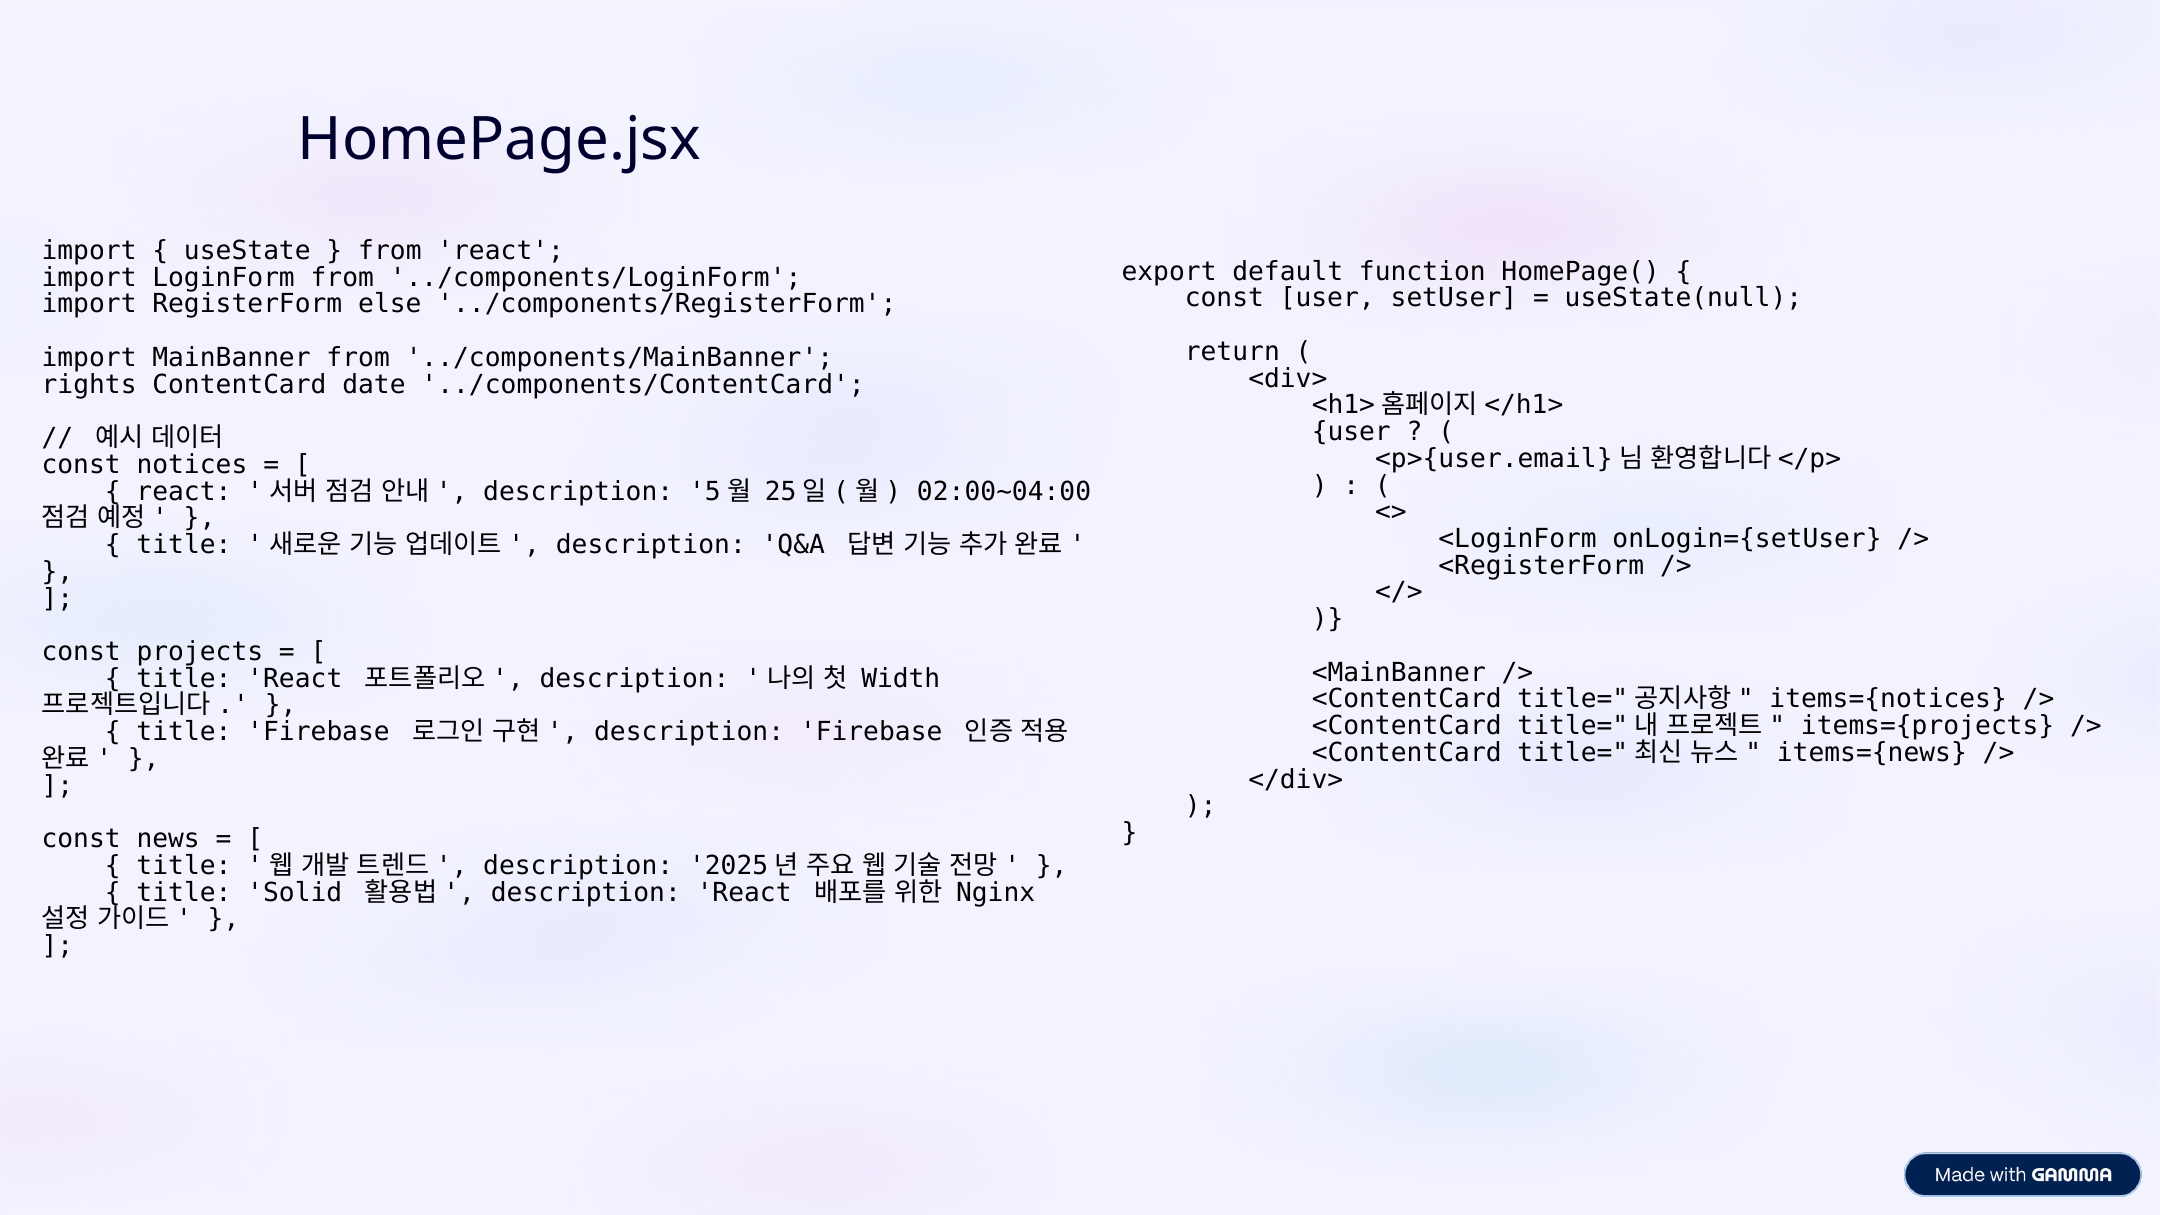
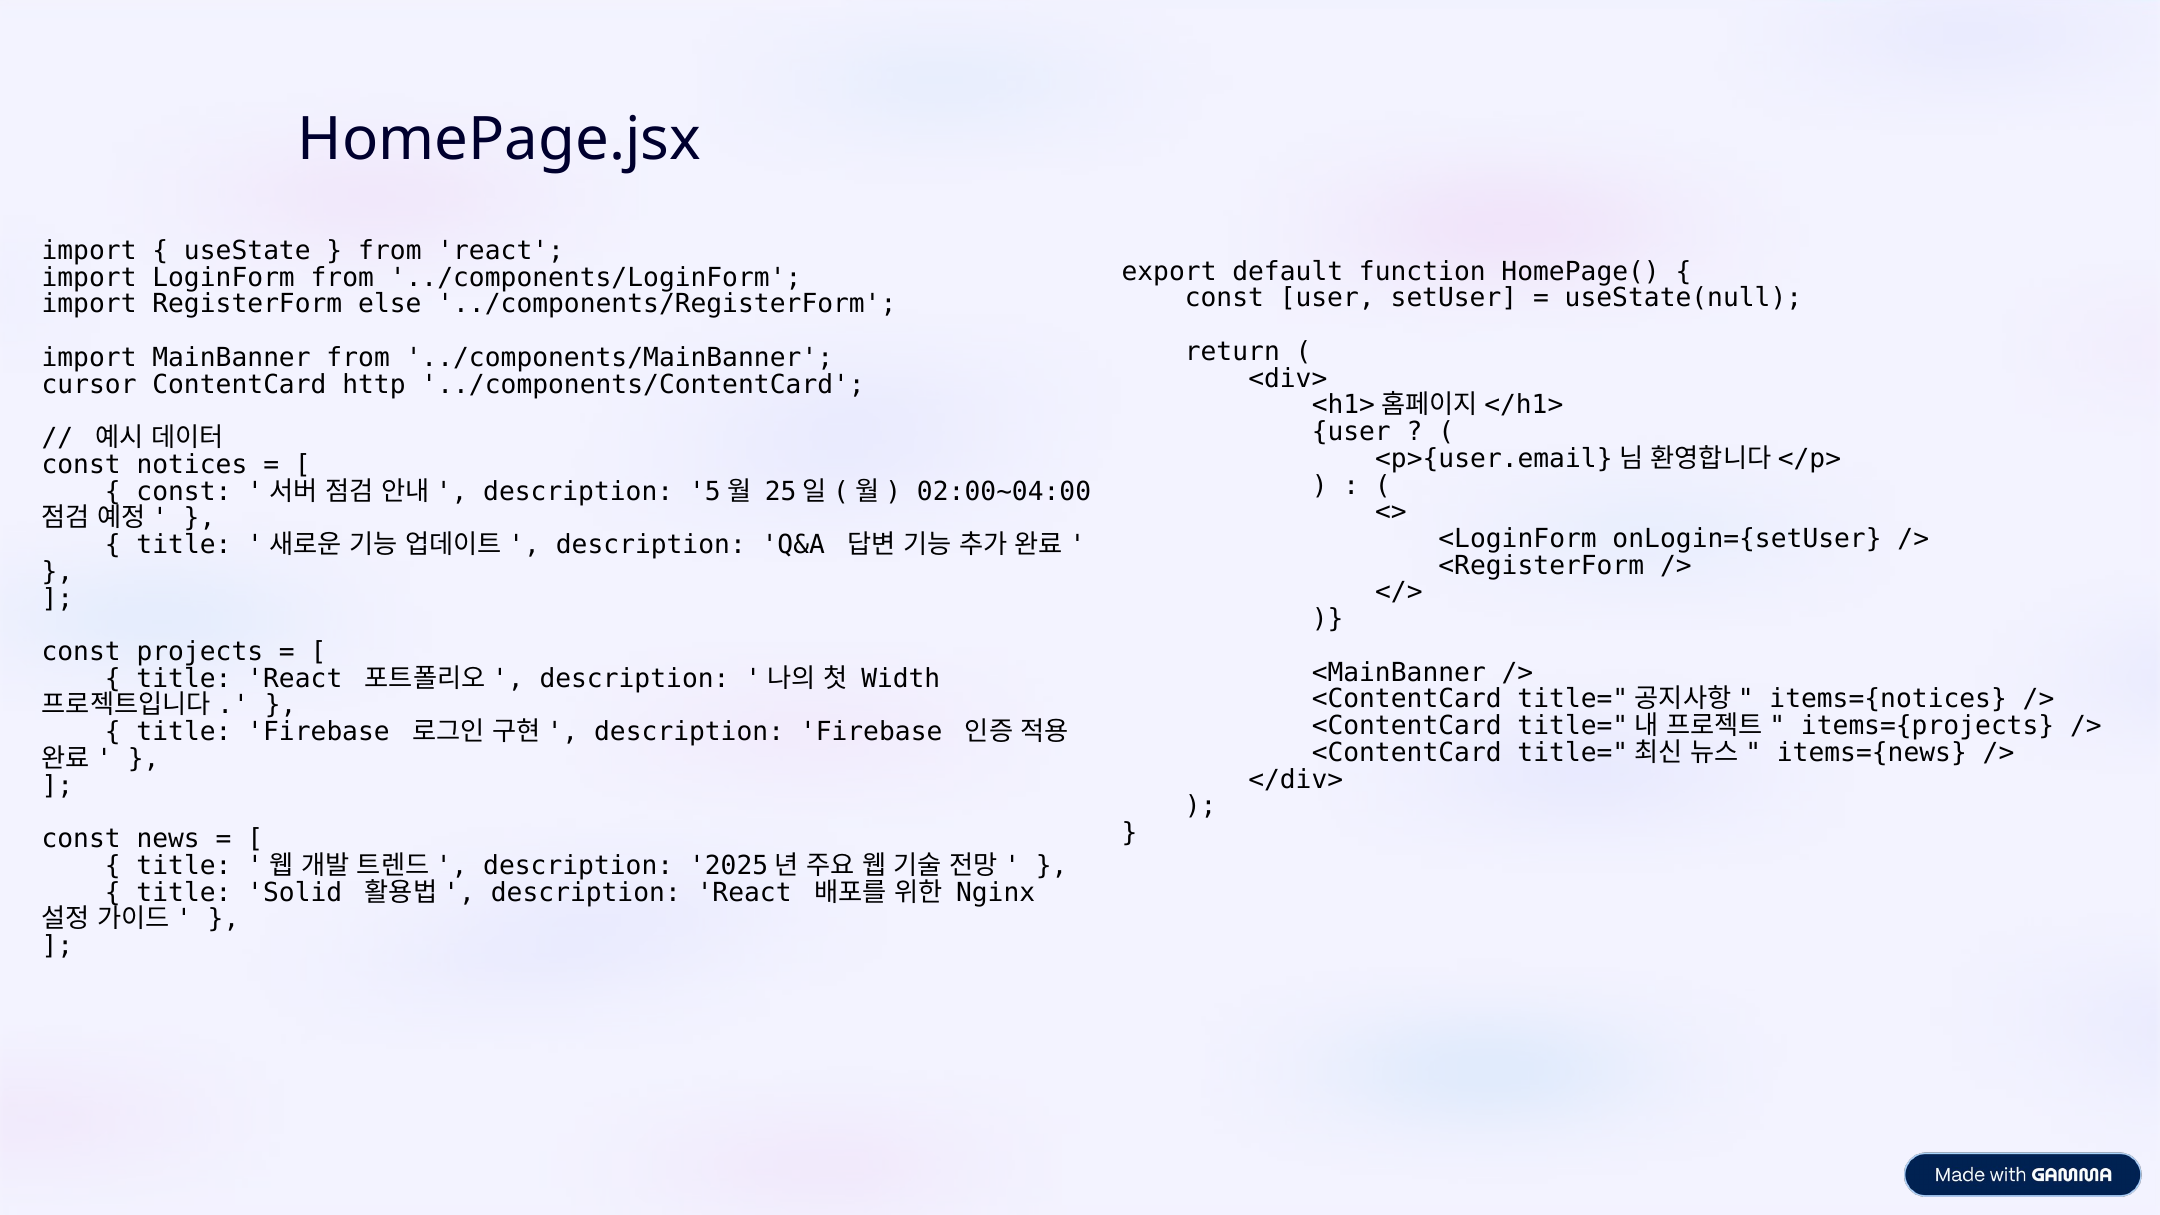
rights: rights -> cursor (89, 384)
date: date -> http (374, 384)
react: react -> const (184, 491)
